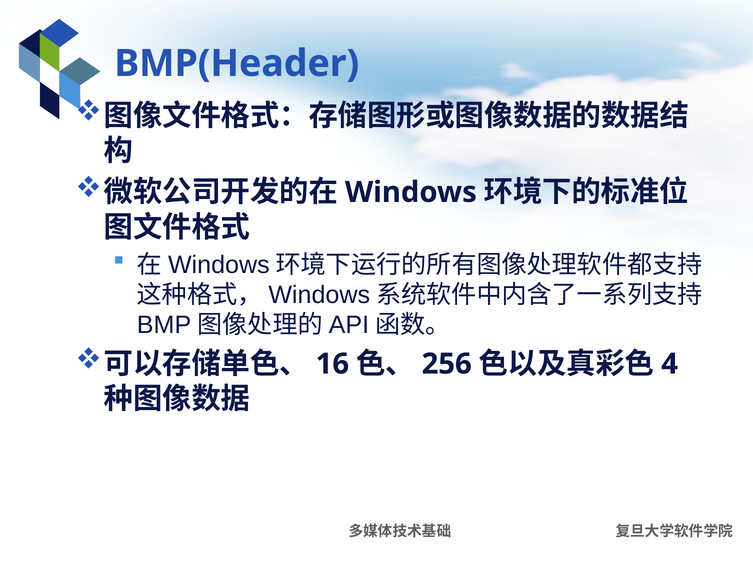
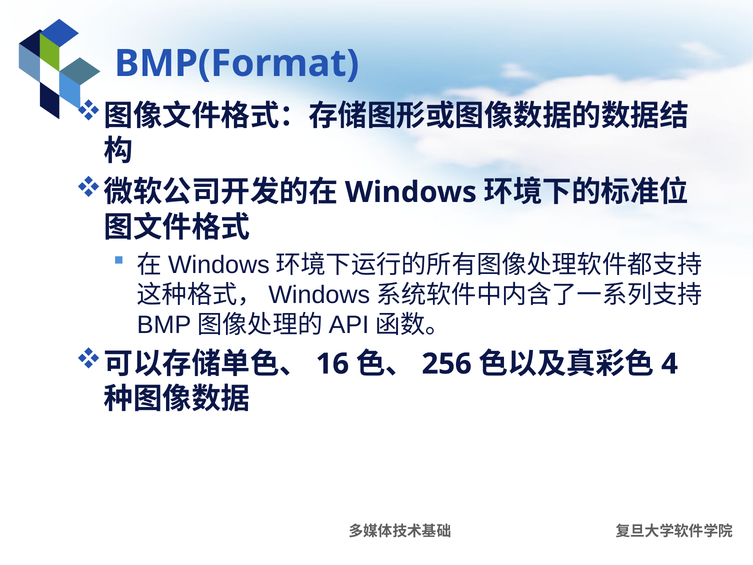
BMP(Header: BMP(Header -> BMP(Format (237, 63)
